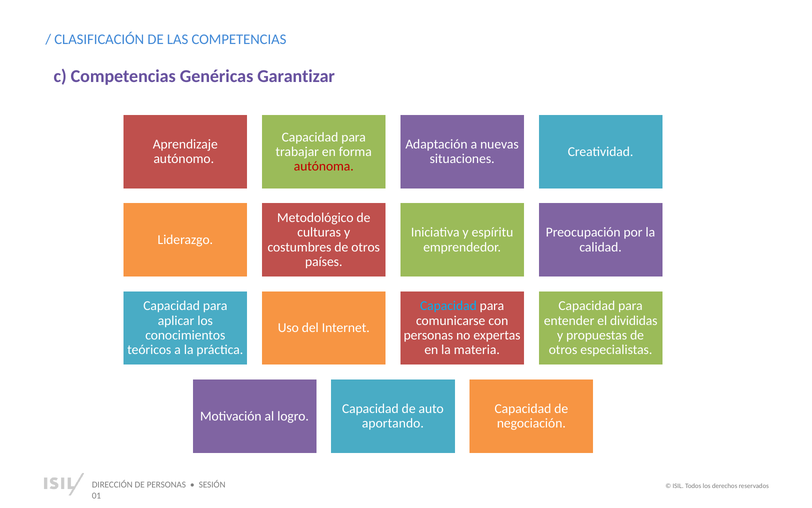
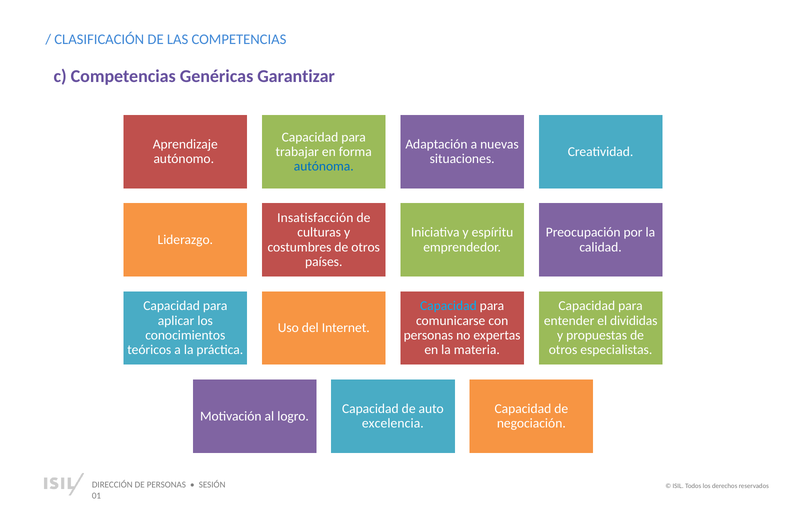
autónoma colour: red -> blue (324, 166)
Metodológico: Metodológico -> Insatisfacción (315, 218)
aportando: aportando -> excelencia (393, 423)
